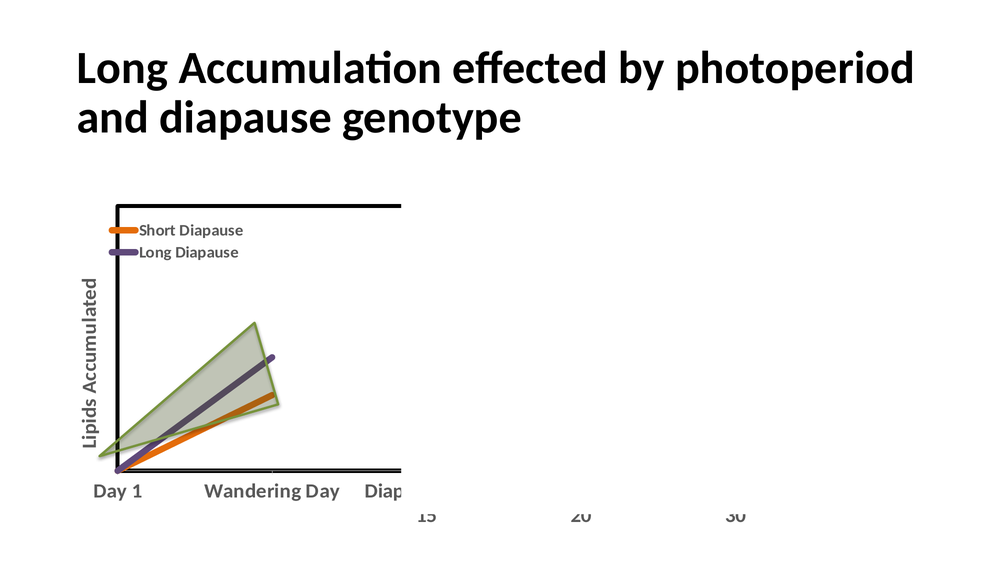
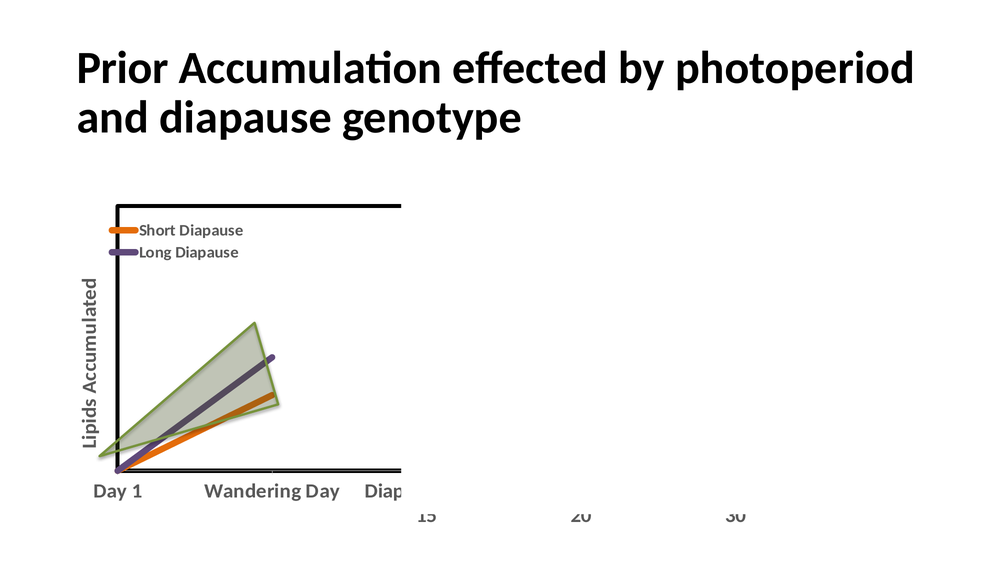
Long: Long -> Prior (123, 68)
